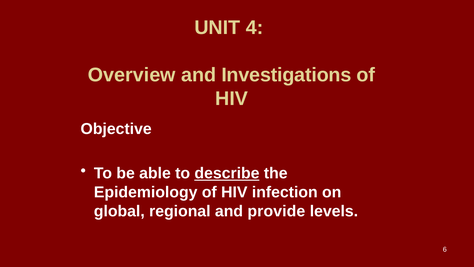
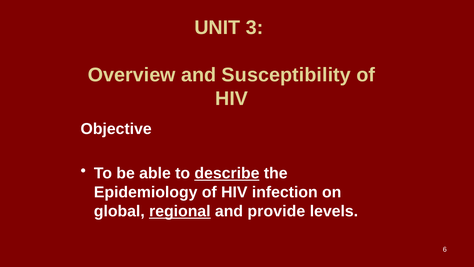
4: 4 -> 3 (255, 27)
Investigations: Investigations -> Susceptibility (286, 75)
regional underline: none -> present (180, 211)
